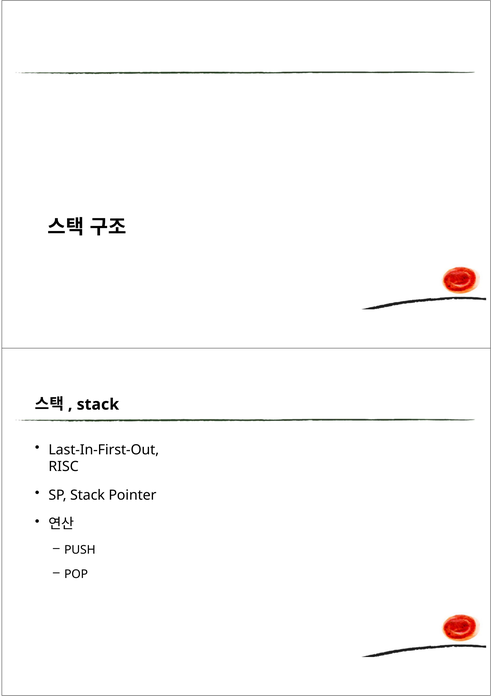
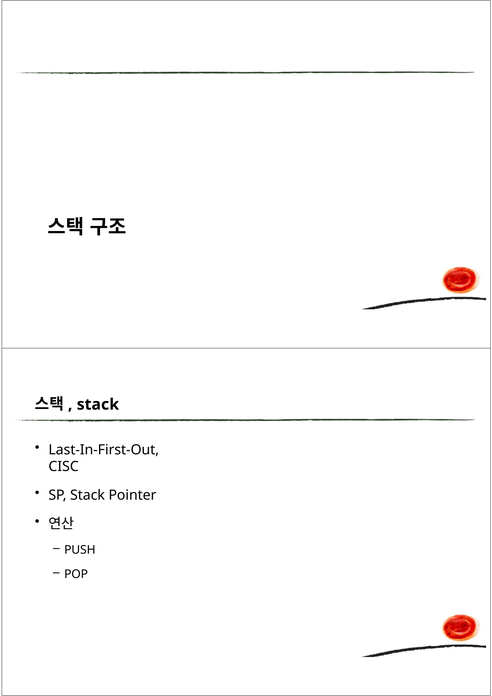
RISC: RISC -> CISC (64, 467)
